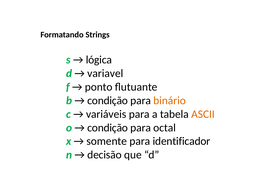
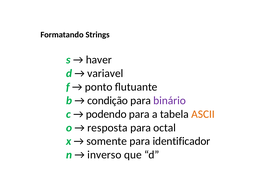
lógica: lógica -> haver (99, 60)
binário colour: orange -> purple (170, 101)
variáveis: variáveis -> podendo (106, 114)
condição: condição -> resposta (107, 128)
decisão: decisão -> inverso (104, 155)
